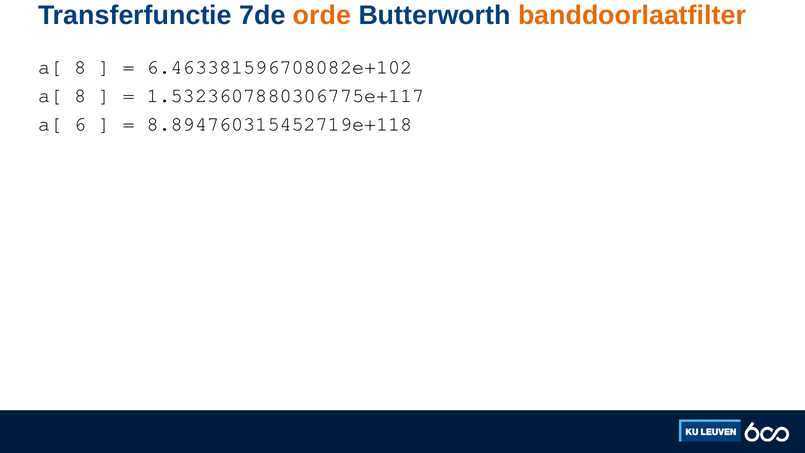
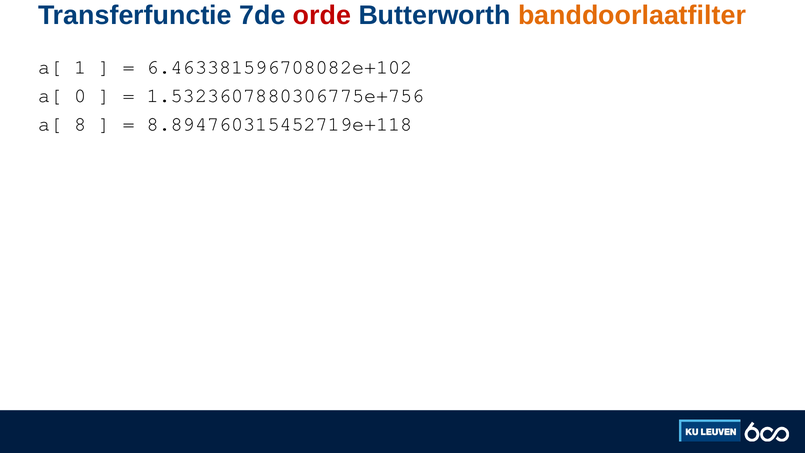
orde colour: orange -> red (322, 15)
8: 8 -> 1 (80, 67)
8: 8 -> 0 (80, 95)
1.5323607880306775e+117: 1.5323607880306775e+117 -> 1.5323607880306775e+756 (286, 95)
6: 6 -> 8 (80, 124)
